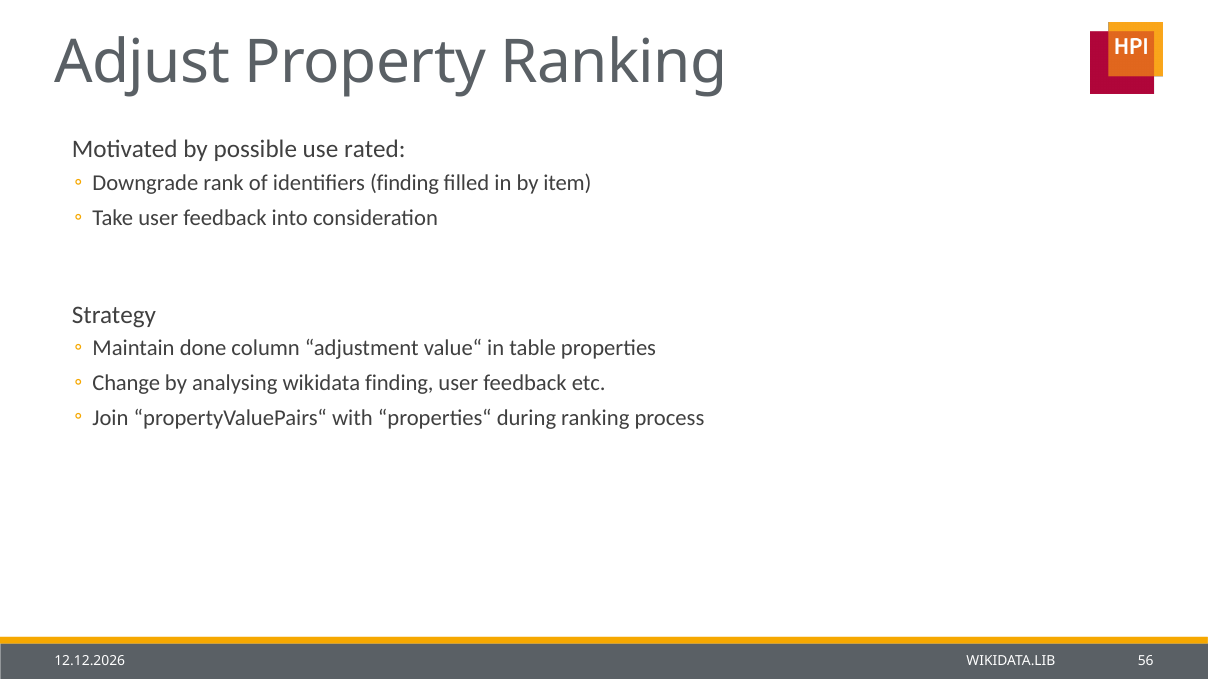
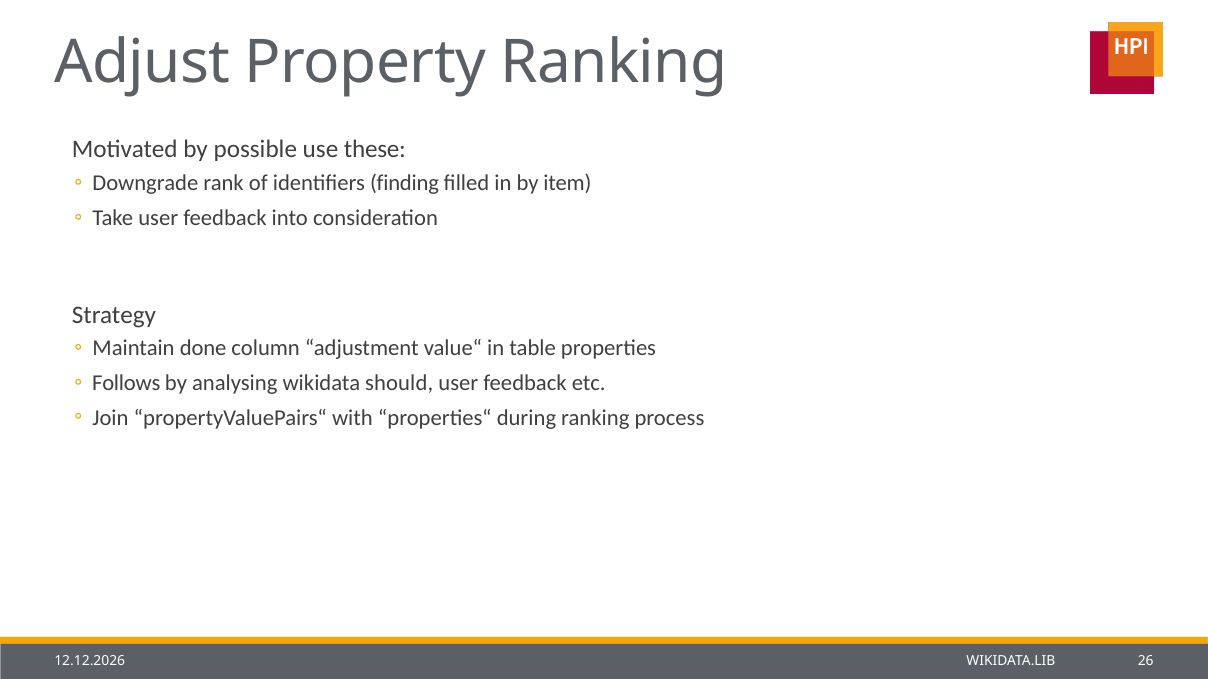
rated: rated -> these (375, 149)
Change: Change -> Follows (126, 383)
wikidata finding: finding -> should (399, 383)
56: 56 -> 26 (1146, 661)
